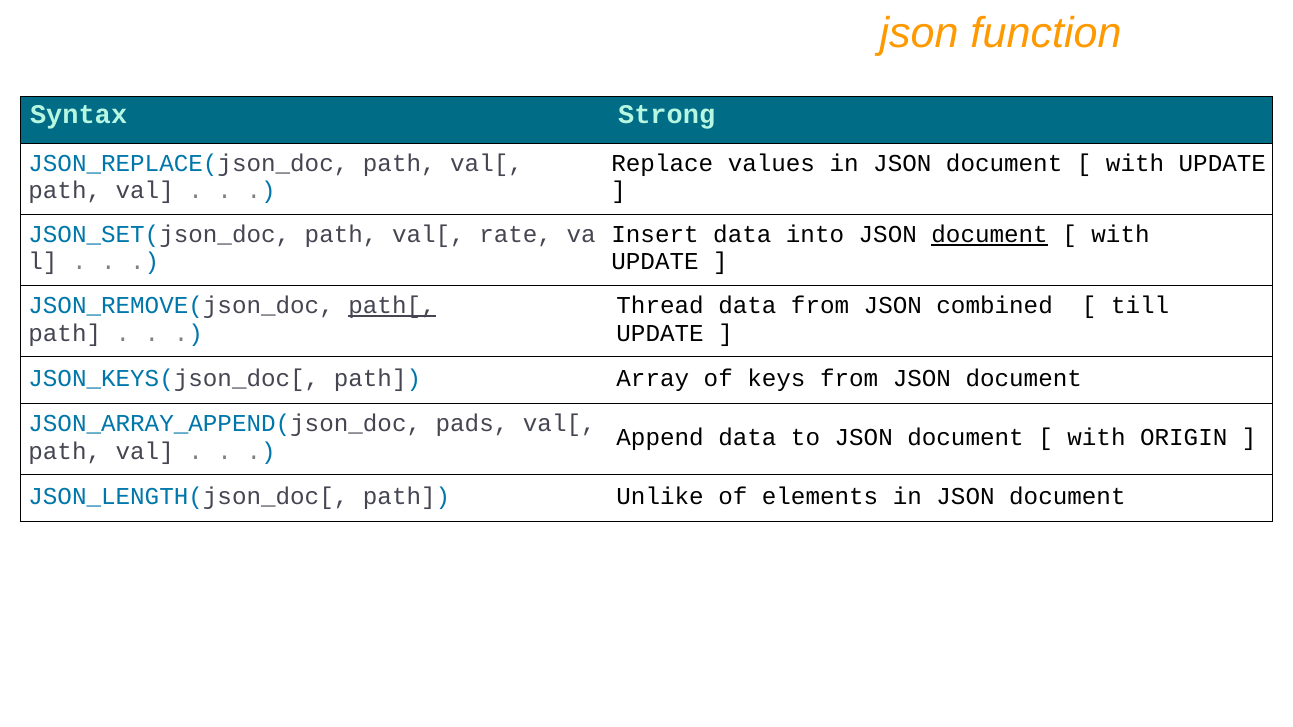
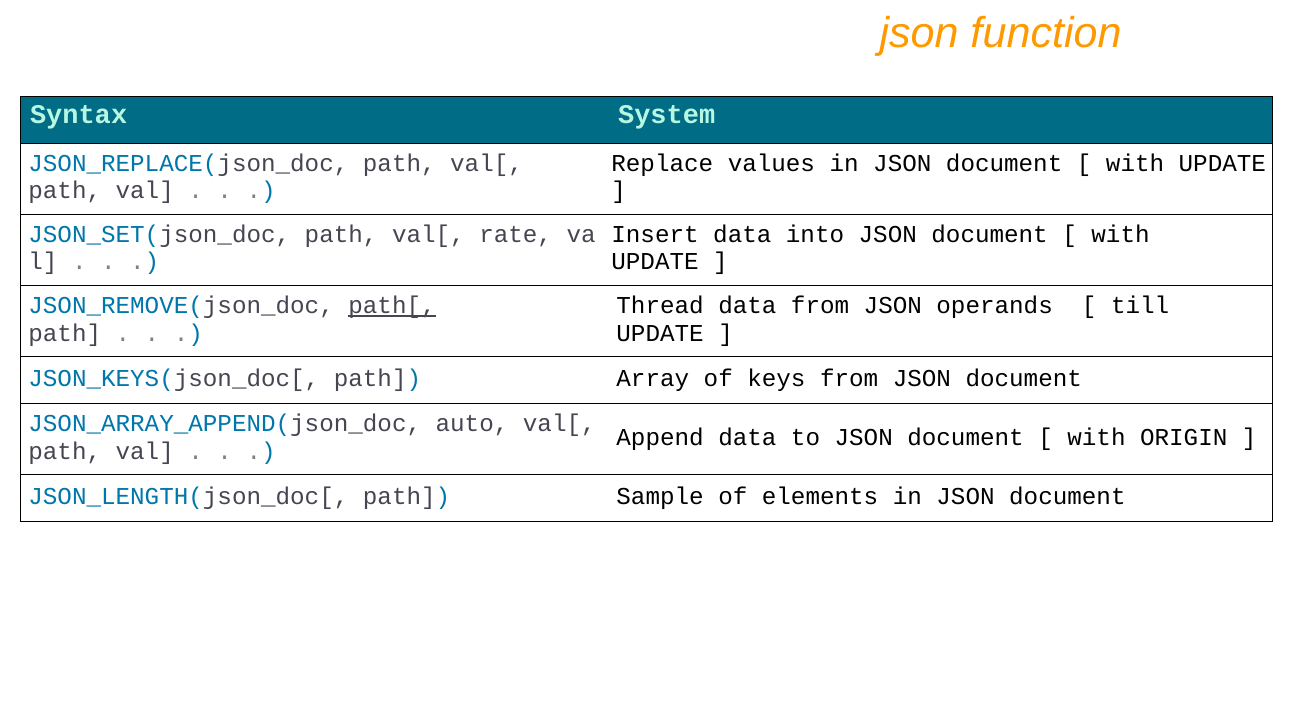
Strong: Strong -> System (667, 115)
document underline: present -> none (990, 235)
combined: combined -> operands (995, 306)
pads: pads -> auto (472, 424)
Unlike: Unlike -> Sample (660, 496)
